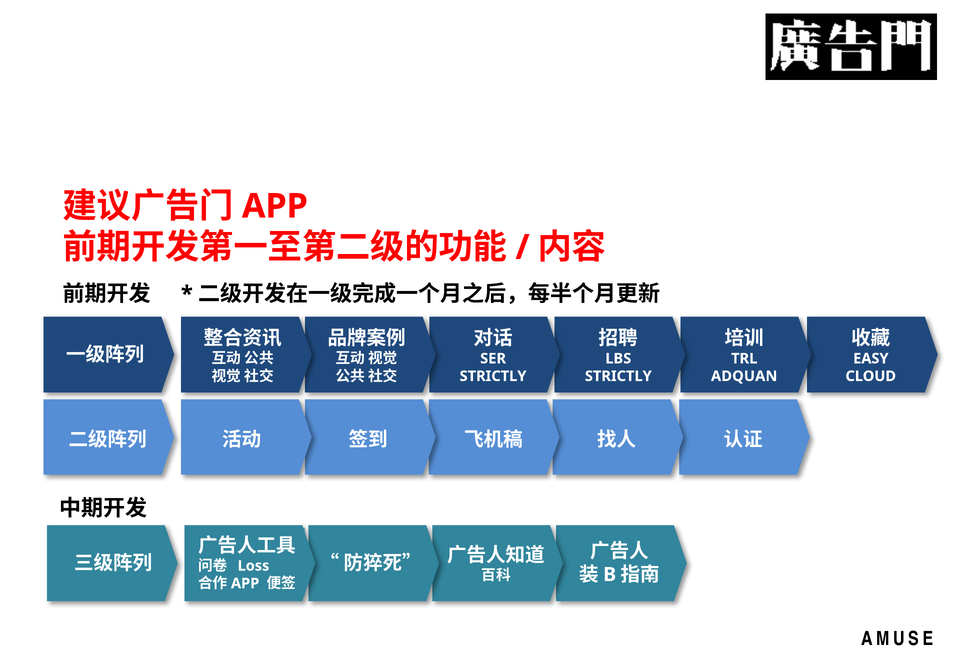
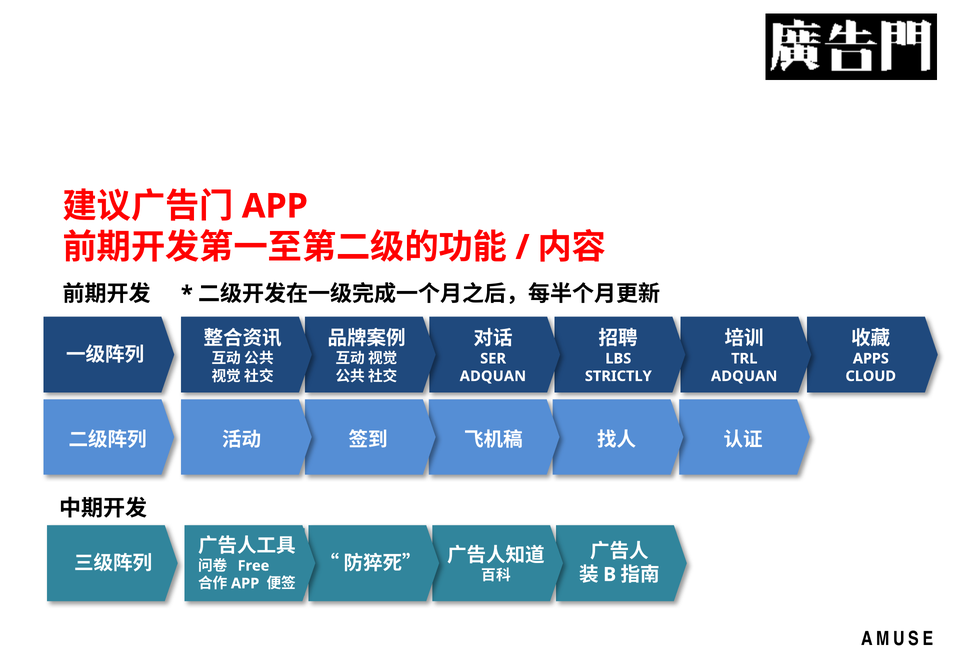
EASY: EASY -> APPS (871, 358)
STRICTLY: STRICTLY -> ADQUAN (493, 376)
Loss: Loss -> Free (253, 565)
